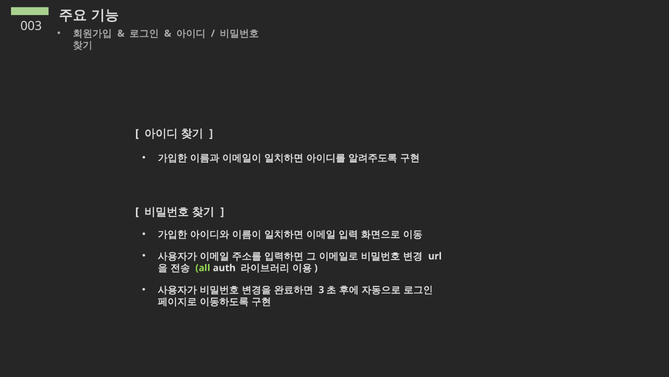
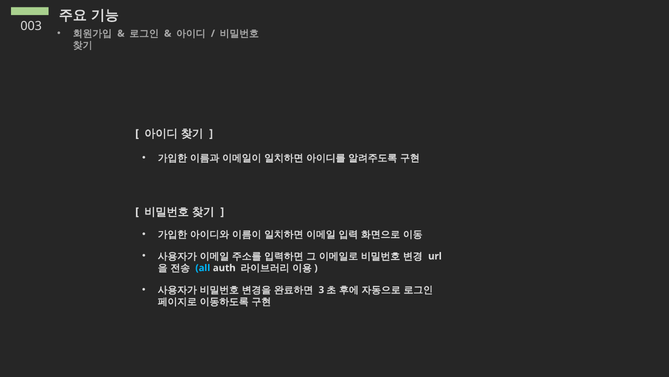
all colour: light green -> light blue (203, 267)
